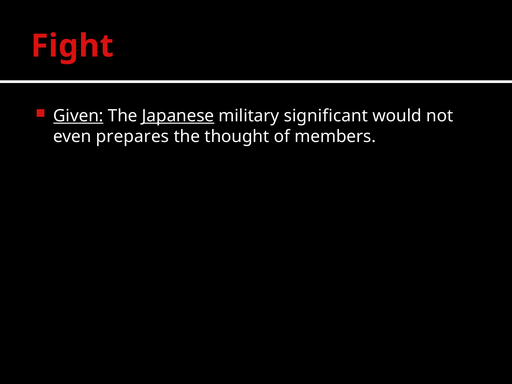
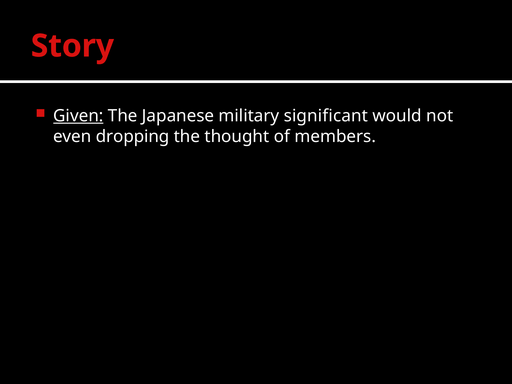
Fight: Fight -> Story (72, 46)
Japanese underline: present -> none (178, 116)
prepares: prepares -> dropping (133, 136)
